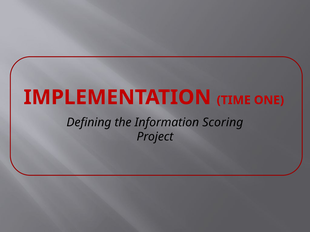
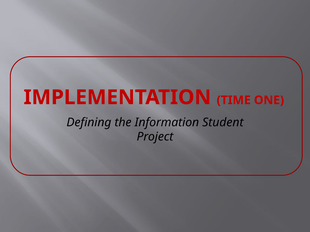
Scoring: Scoring -> Student (223, 123)
